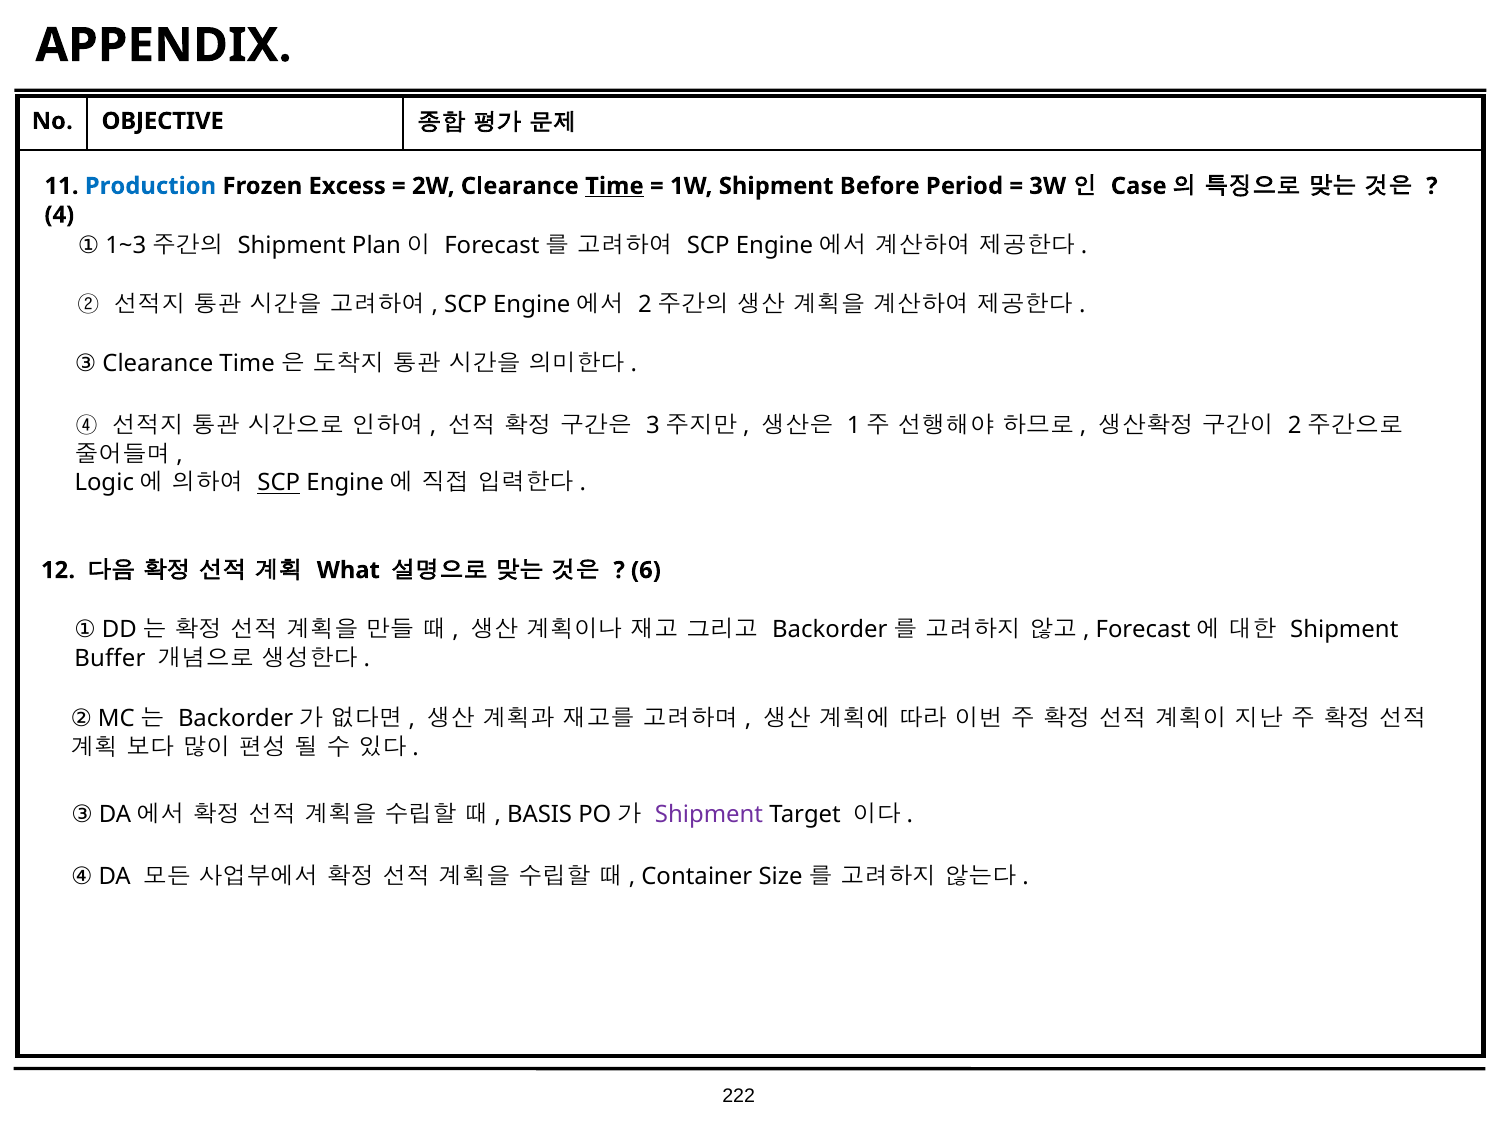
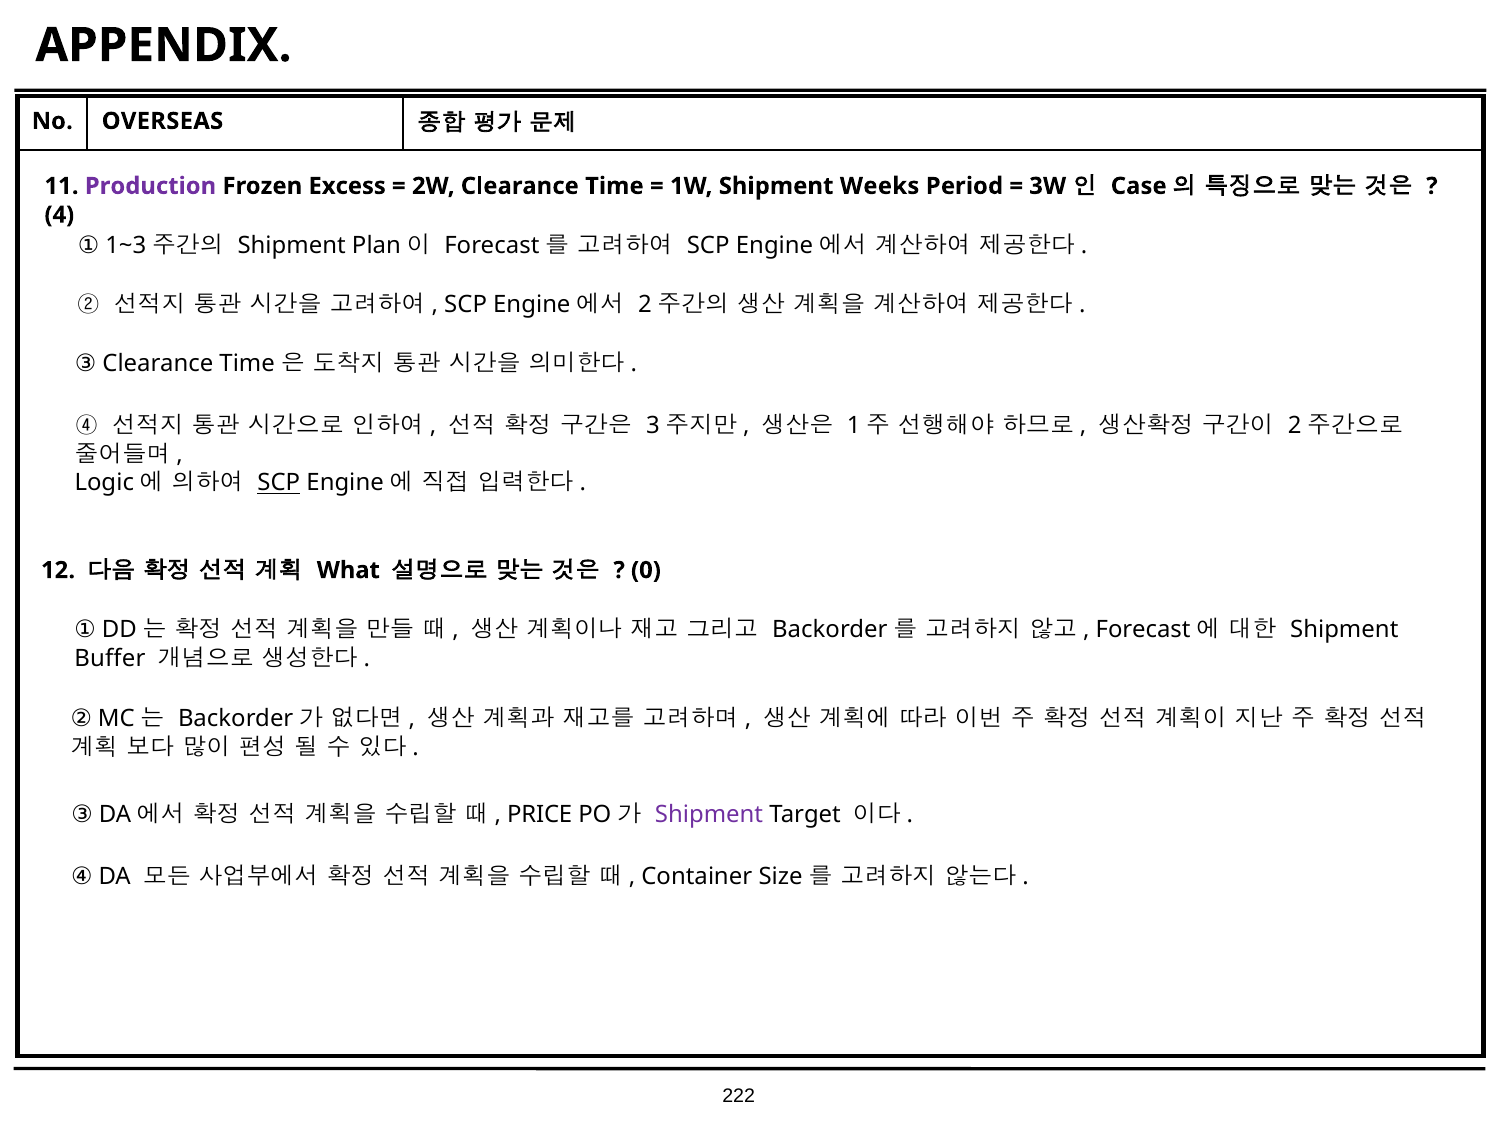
OBJECTIVE: OBJECTIVE -> OVERSEAS (162, 121)
Production colour: blue -> purple (151, 186)
Time underline: present -> none (614, 186)
Before: Before -> Weeks (880, 186)
6: 6 -> 0 (646, 570)
BASIS: BASIS -> PRICE (540, 815)
